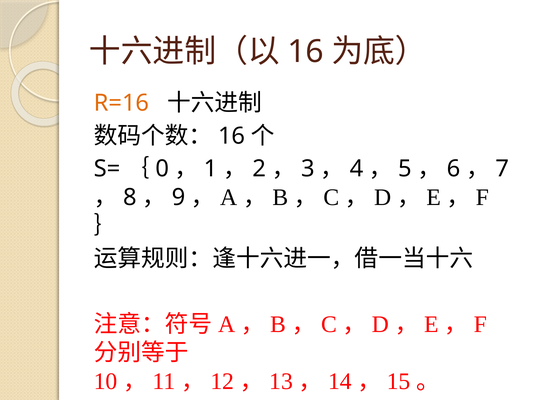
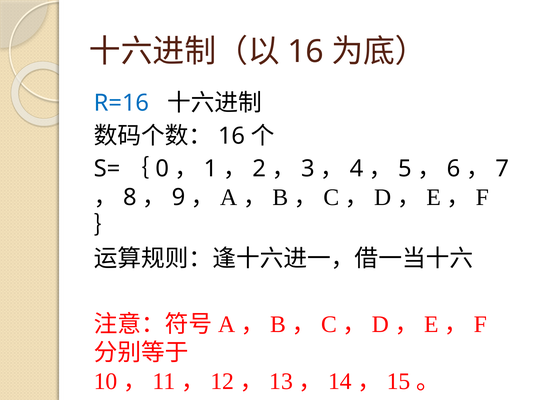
R=16 colour: orange -> blue (121, 103)
